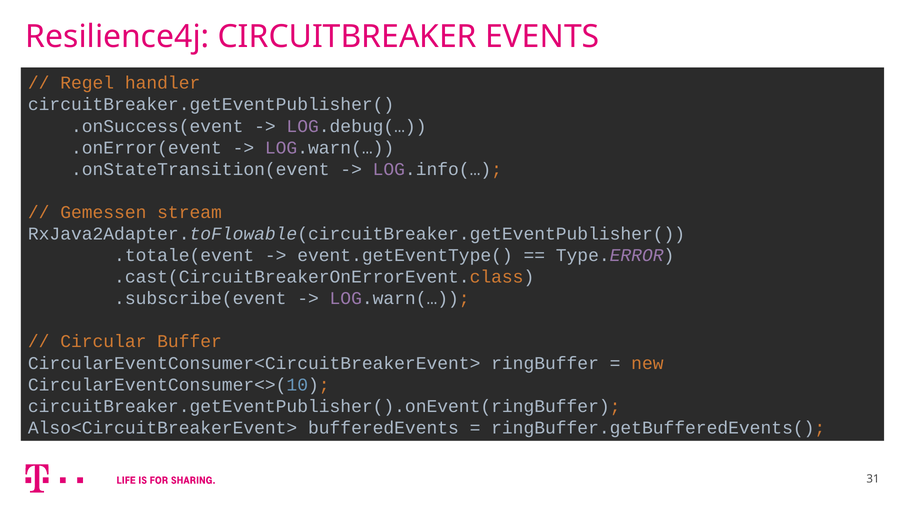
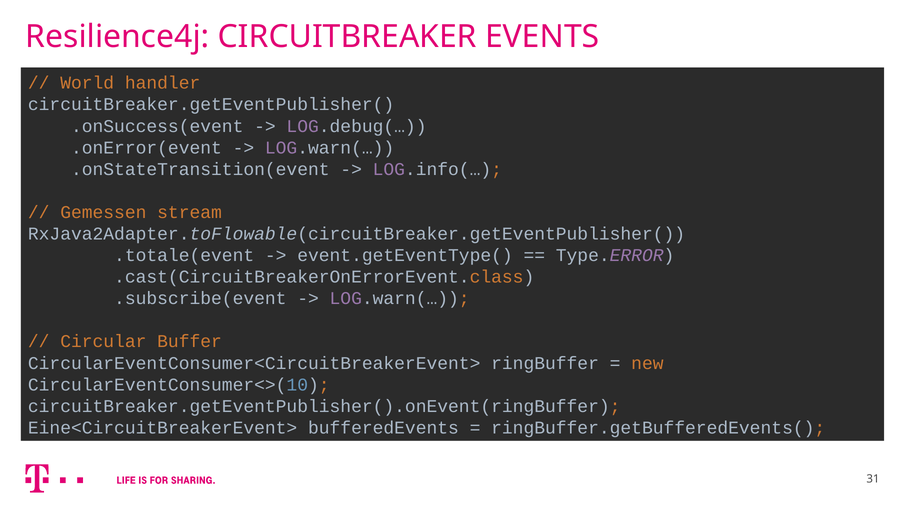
Regel: Regel -> World (87, 83)
Also<CircuitBreakerEvent>: Also<CircuitBreakerEvent> -> Eine<CircuitBreakerEvent> (163, 428)
